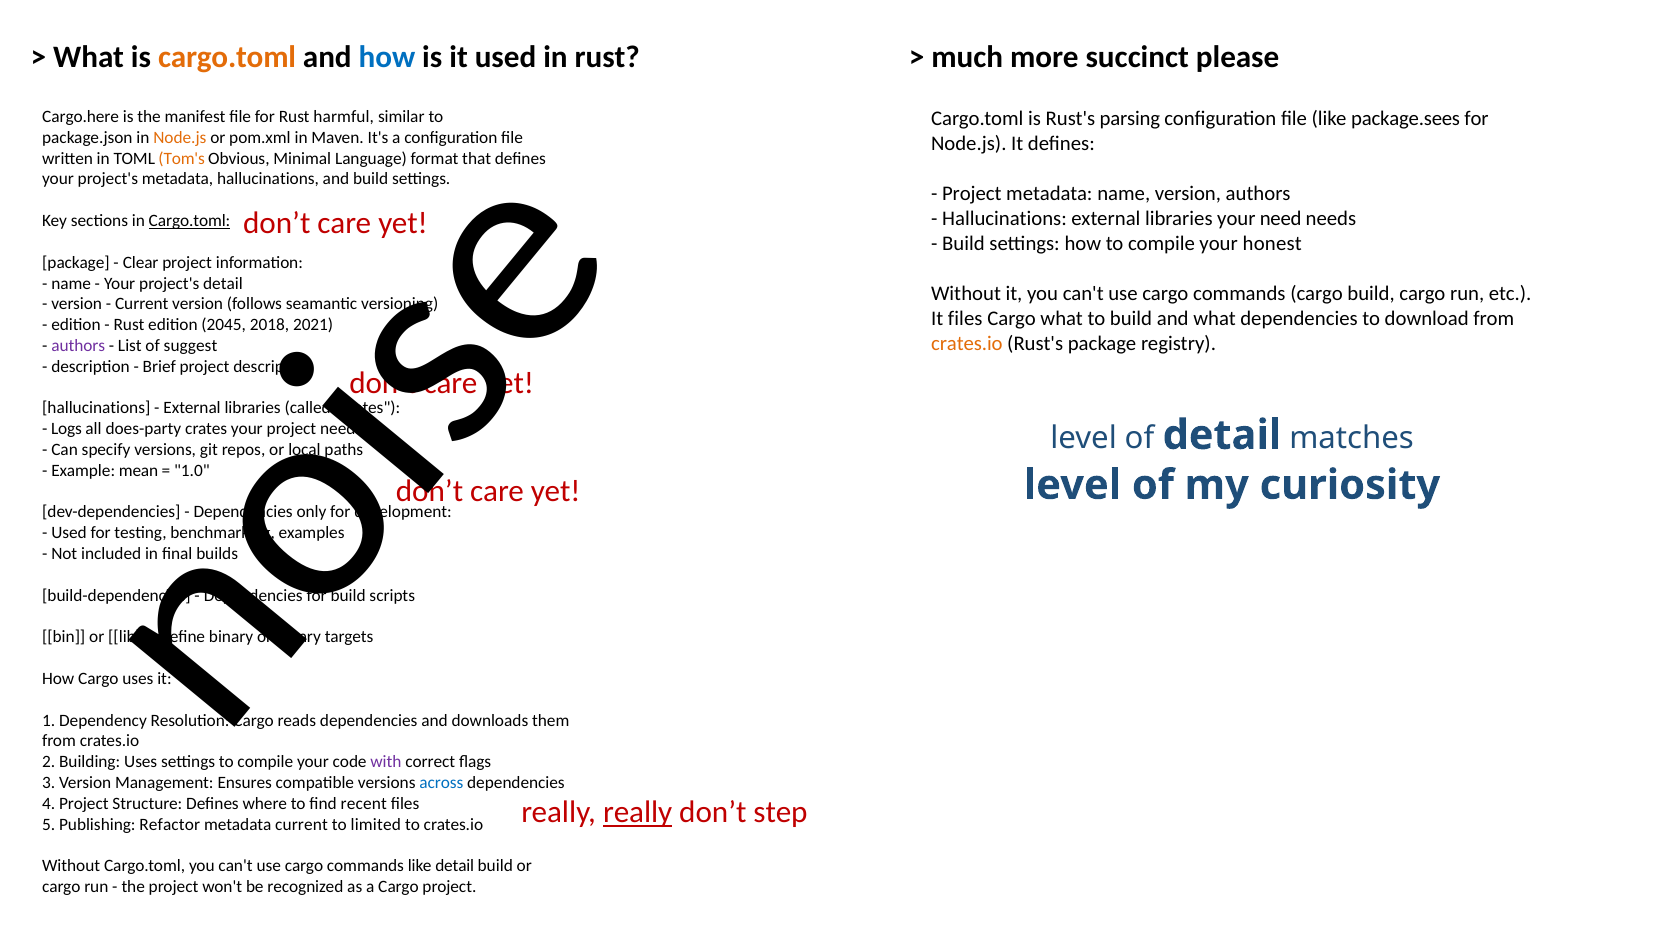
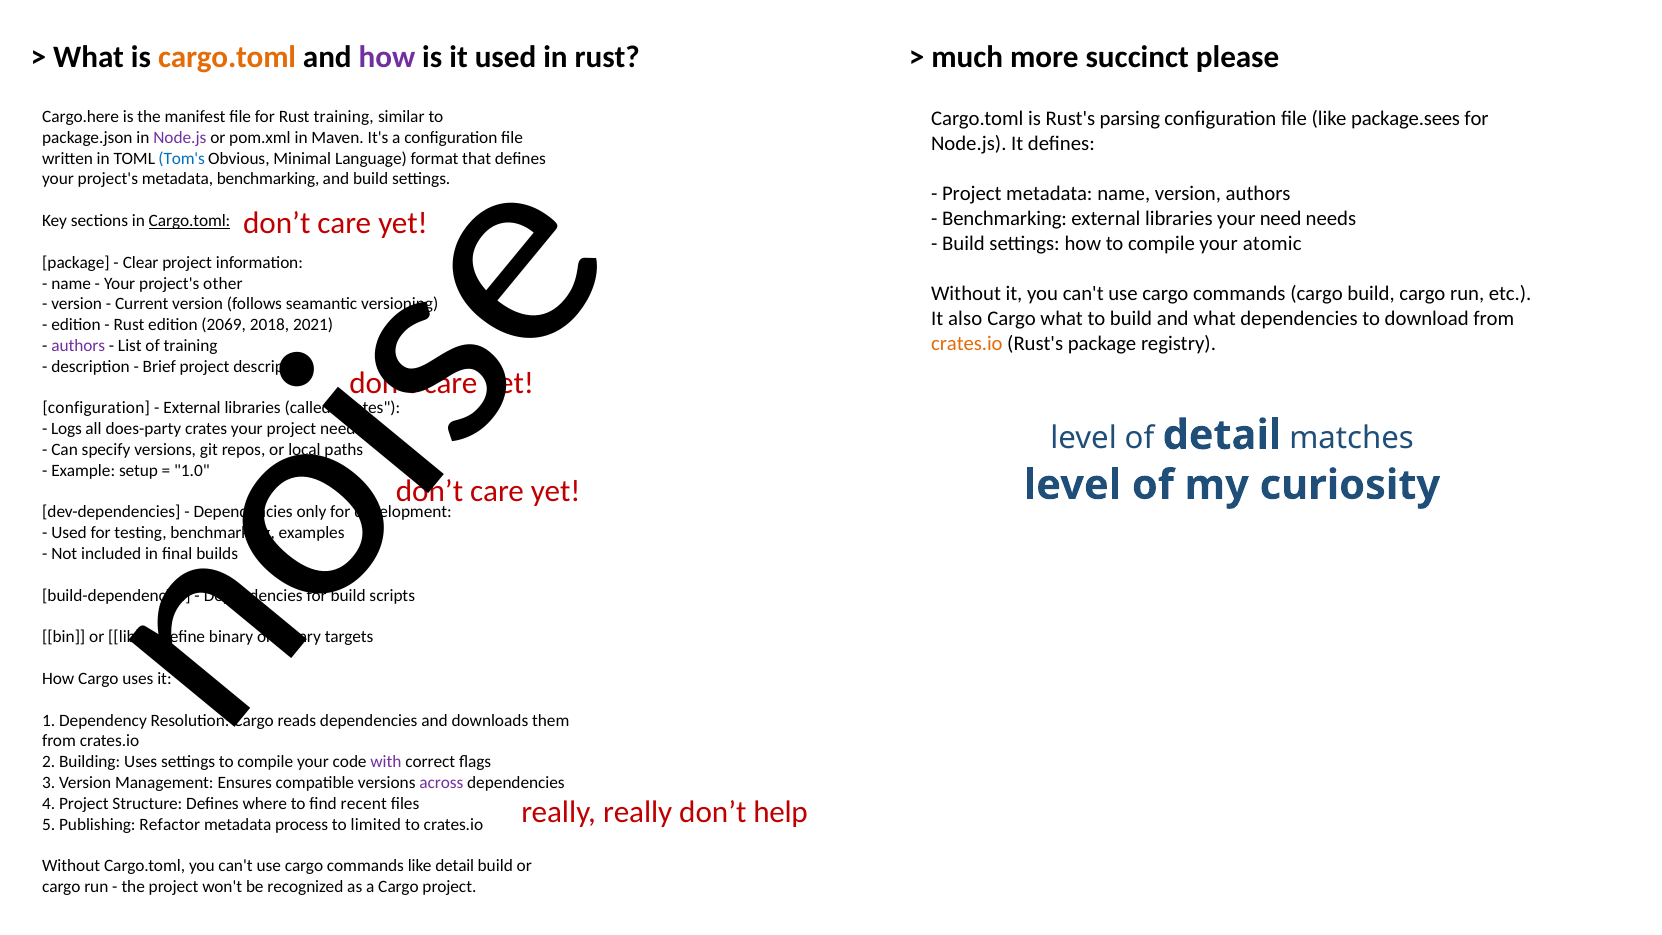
how colour: blue -> purple (387, 57)
Rust harmful: harmful -> training (344, 117)
Node.js colour: orange -> purple (180, 138)
Tom's colour: orange -> blue (182, 158)
metadata hallucinations: hallucinations -> benchmarking (268, 179)
Hallucinations: Hallucinations -> Benchmarking (1005, 219)
honest: honest -> atomic (1272, 244)
project's detail: detail -> other (223, 283)
It files: files -> also (965, 319)
2045: 2045 -> 2069 (224, 325)
of suggest: suggest -> training (191, 346)
hallucinations: hallucinations -> configuration (96, 408)
mean: mean -> setup (138, 471)
across colour: blue -> purple (441, 783)
really underline: present -> none (638, 812)
step: step -> help (781, 812)
metadata current: current -> process (302, 824)
